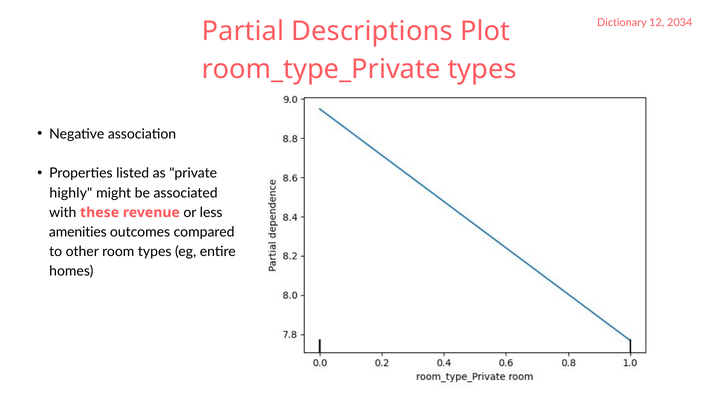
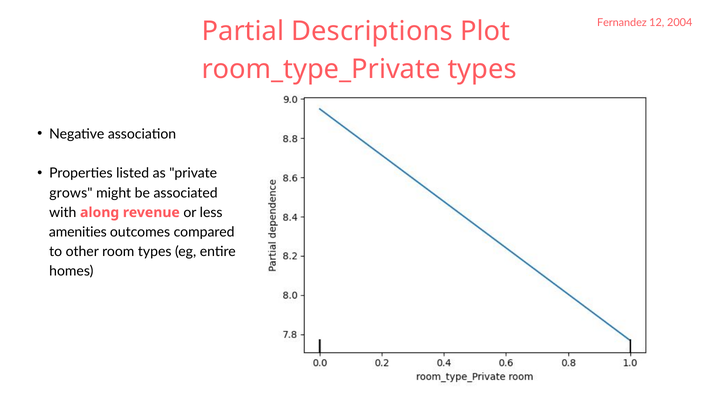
Dictionary: Dictionary -> Fernandez (622, 23)
2034: 2034 -> 2004 (680, 23)
highly: highly -> grows (71, 193)
these: these -> along (100, 213)
